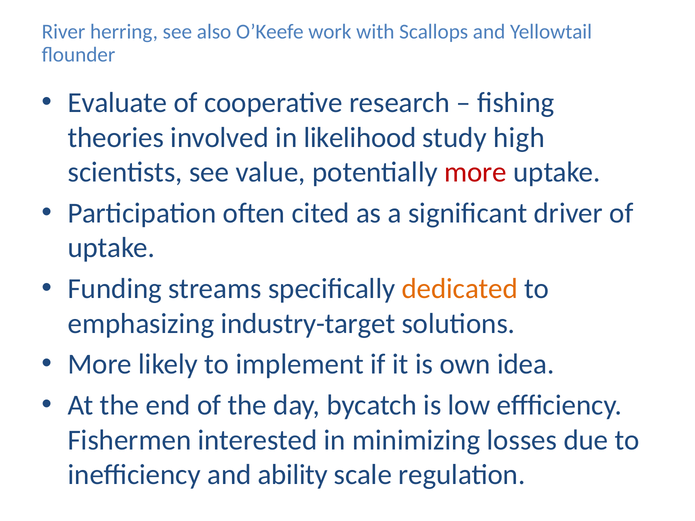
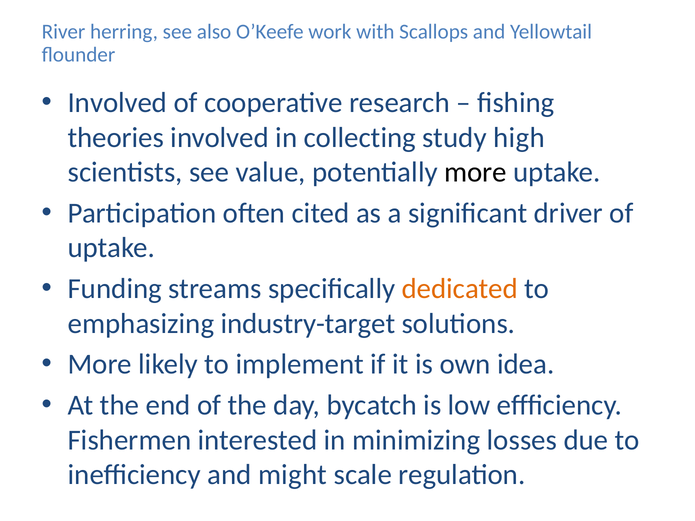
Evaluate: Evaluate -> Involved (117, 103)
likelihood: likelihood -> collecting (360, 138)
more colour: red -> black (476, 172)
ability: ability -> might (293, 475)
